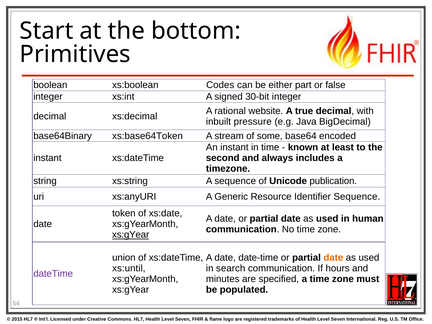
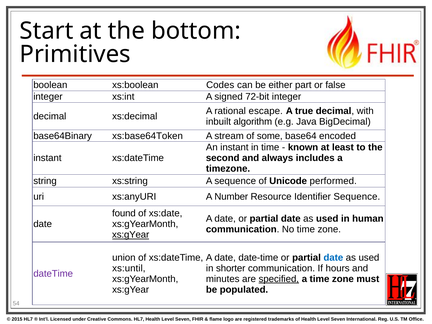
30-bit: 30-bit -> 72-bit (257, 97)
website: website -> escape (266, 111)
pressure: pressure -> algorithm (253, 122)
publication: publication -> performed (333, 181)
Generic: Generic -> Number (231, 197)
token: token -> found (124, 213)
date colour: orange -> blue (333, 258)
search: search -> shorter (231, 268)
specified underline: none -> present (279, 279)
